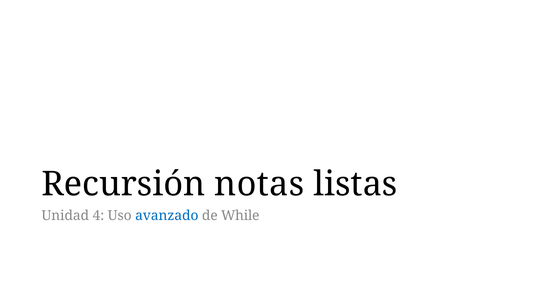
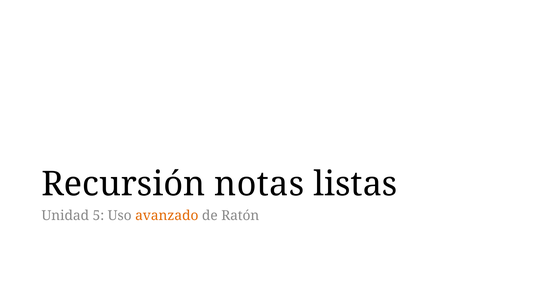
4: 4 -> 5 (98, 216)
avanzado colour: blue -> orange (167, 216)
While: While -> Ratón (240, 216)
